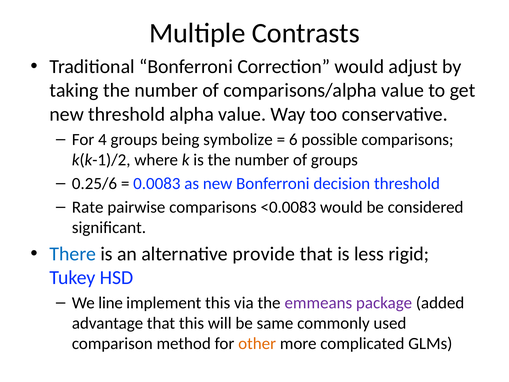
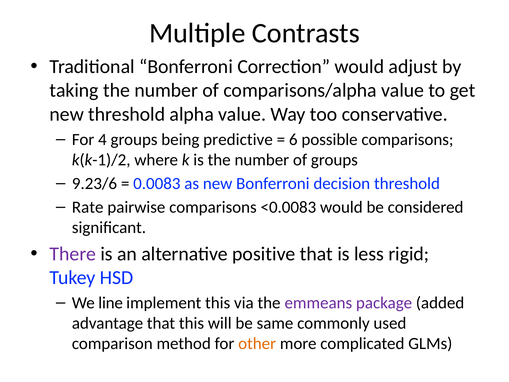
symbolize: symbolize -> predictive (238, 139)
0.25/6: 0.25/6 -> 9.23/6 (94, 183)
There colour: blue -> purple (73, 254)
provide: provide -> positive (264, 254)
